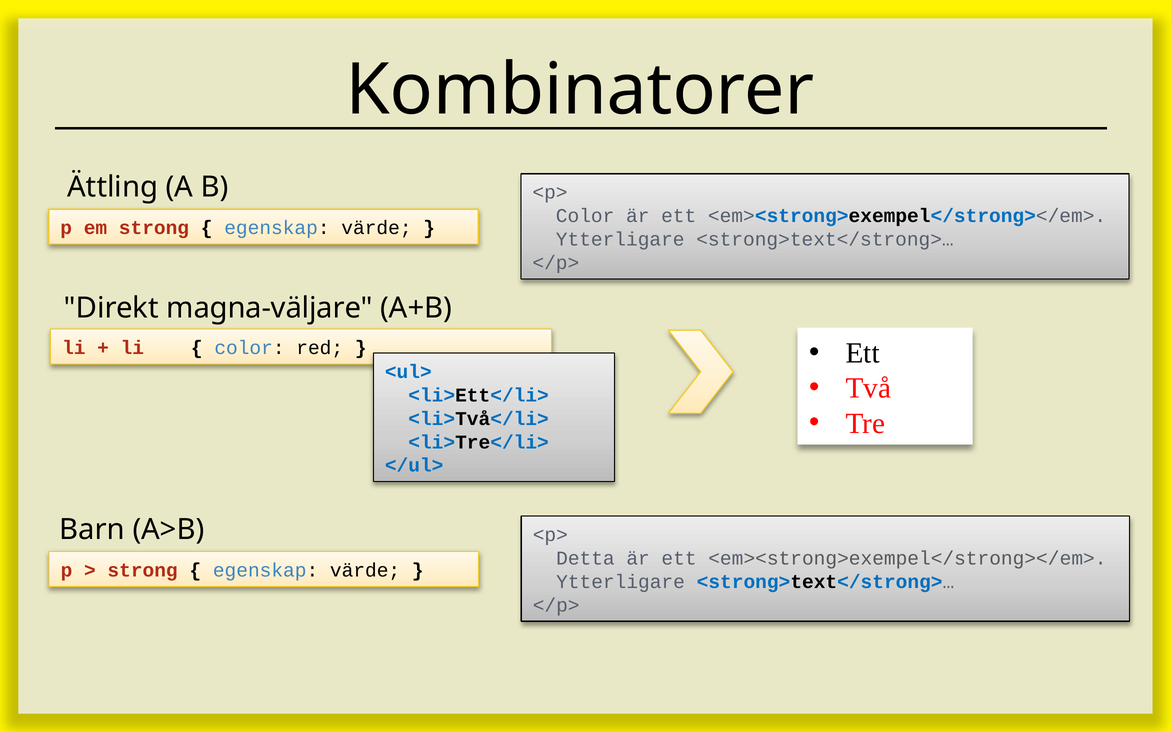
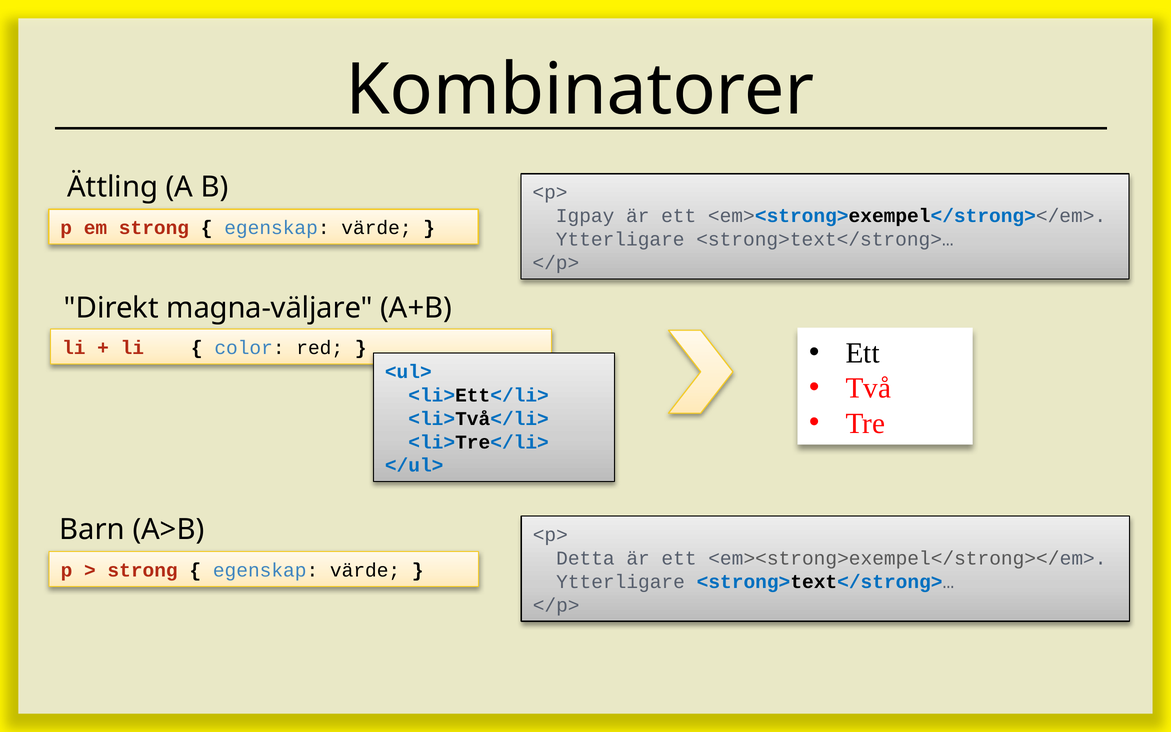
Color: Color -> Igpay (585, 216)
